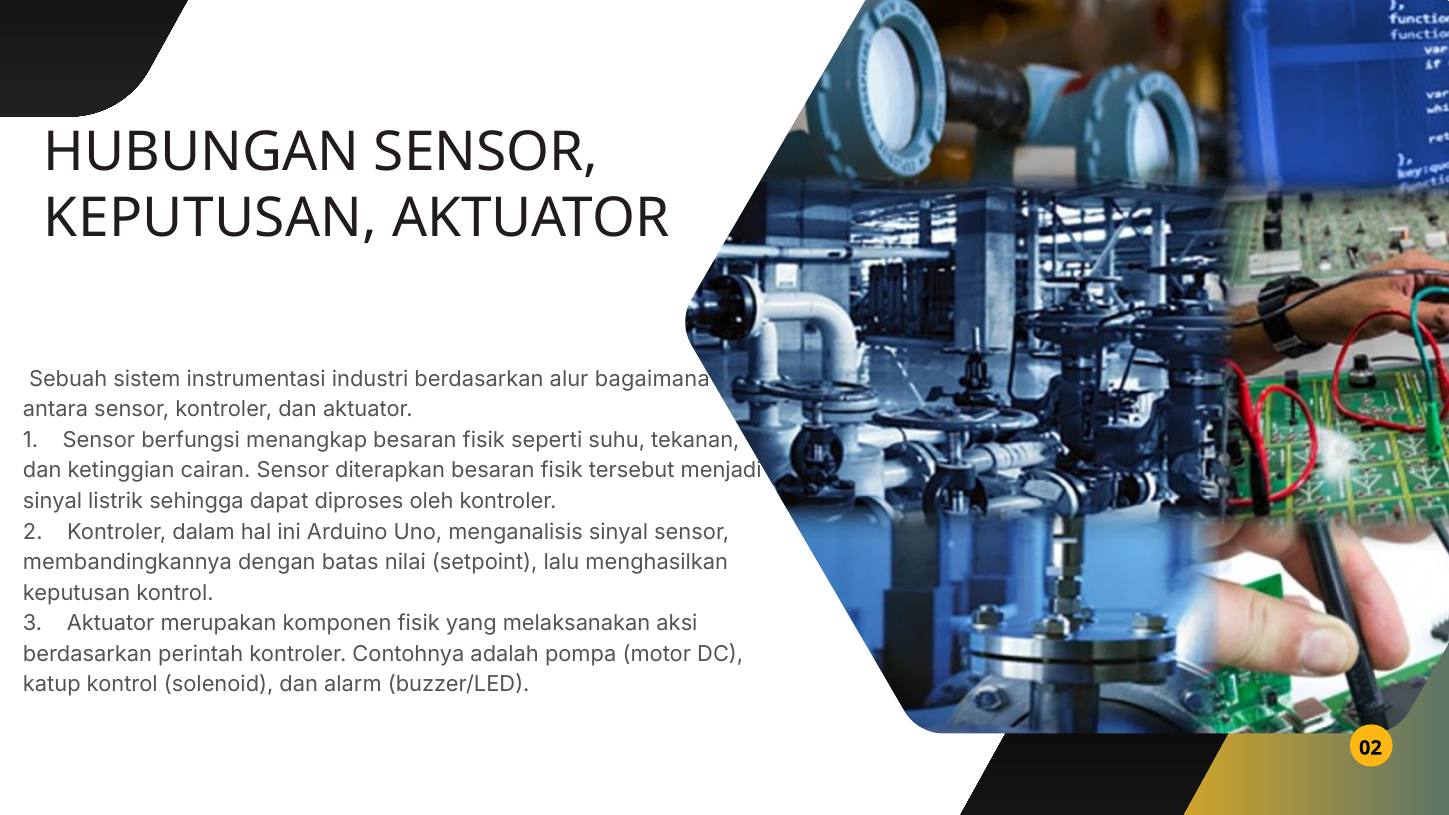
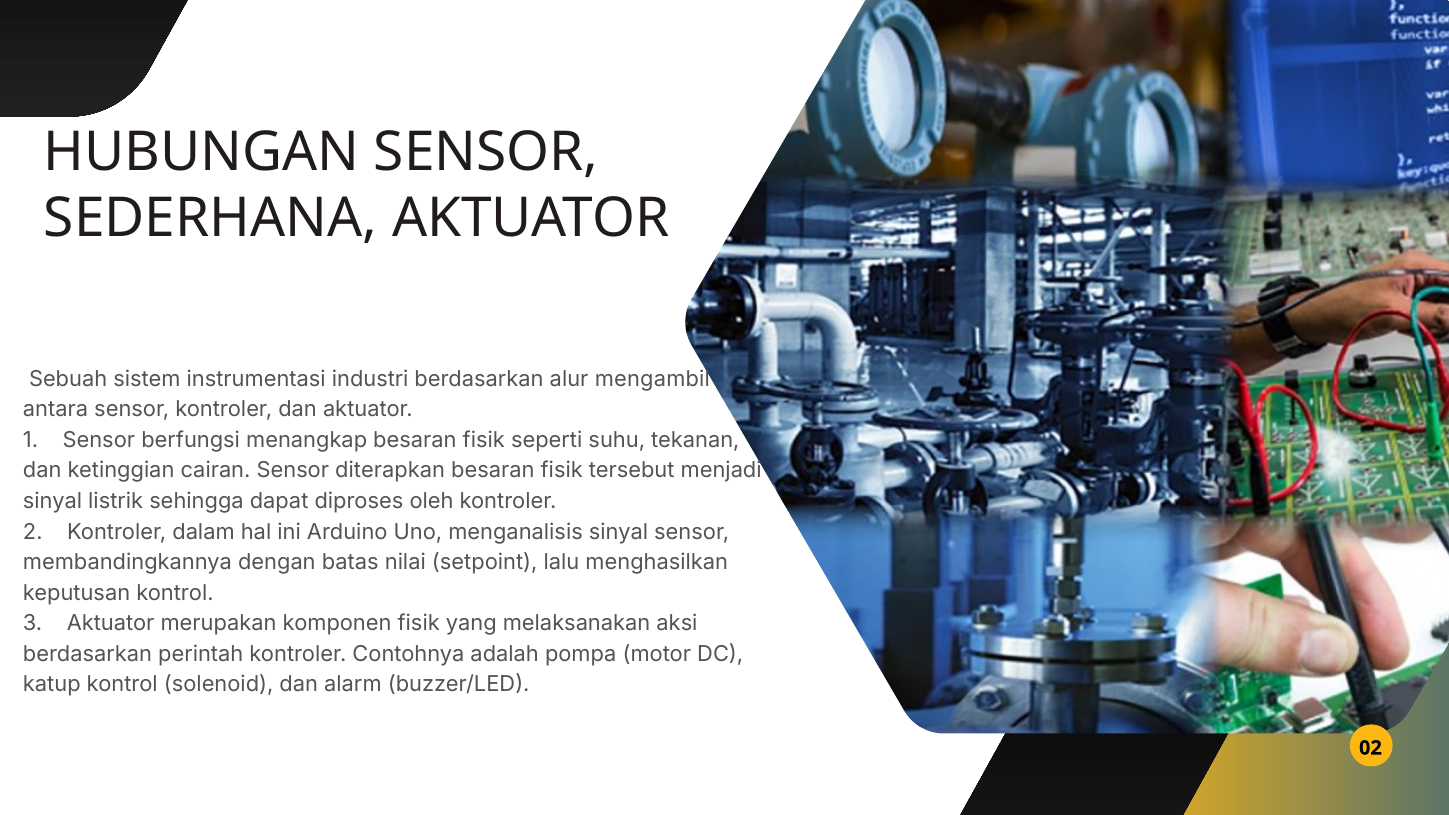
KEPUTUSAN: KEPUTUSAN -> SEDERHANA (211, 219)
bagaimana: bagaimana -> mengambil (652, 379)
